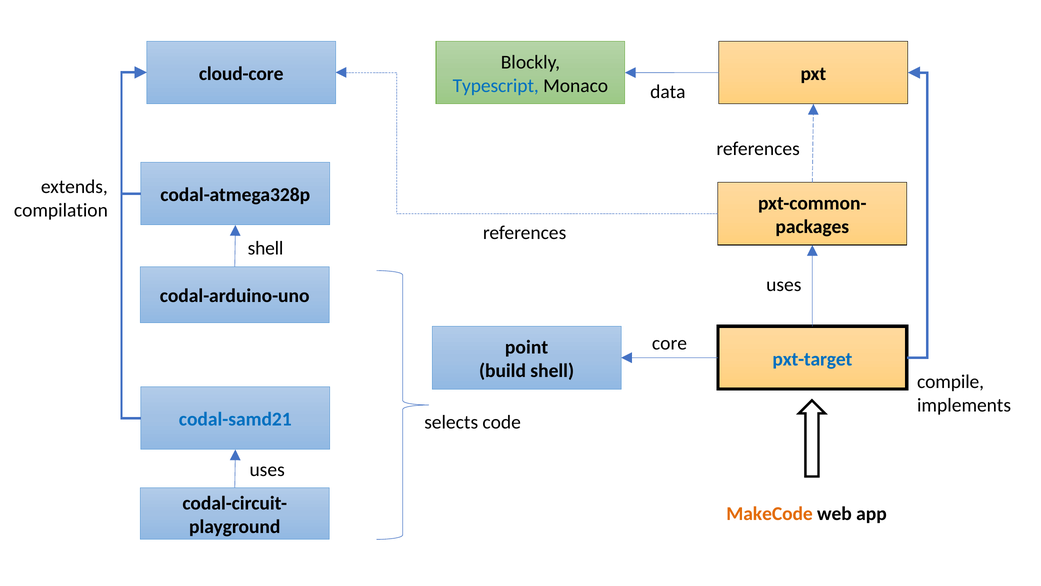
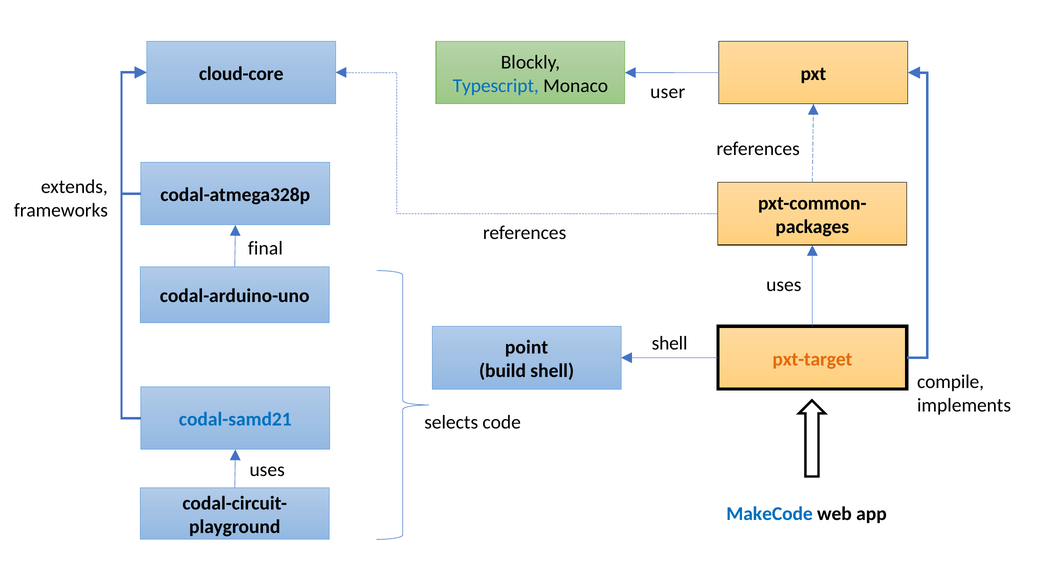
data: data -> user (668, 92)
compilation: compilation -> frameworks (61, 210)
shell: shell -> final (265, 248)
core: core -> shell (670, 343)
pxt-target colour: blue -> orange (812, 359)
MakeCode colour: orange -> blue (770, 514)
